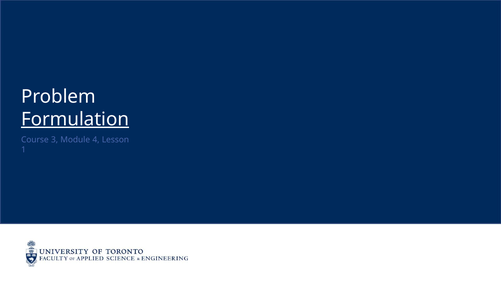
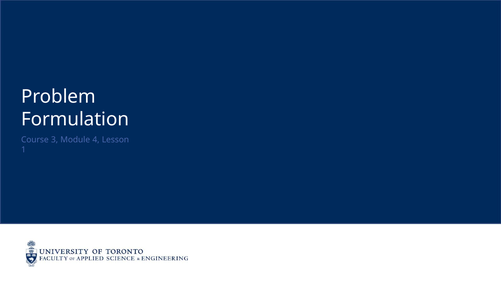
Formulation underline: present -> none (75, 119)
